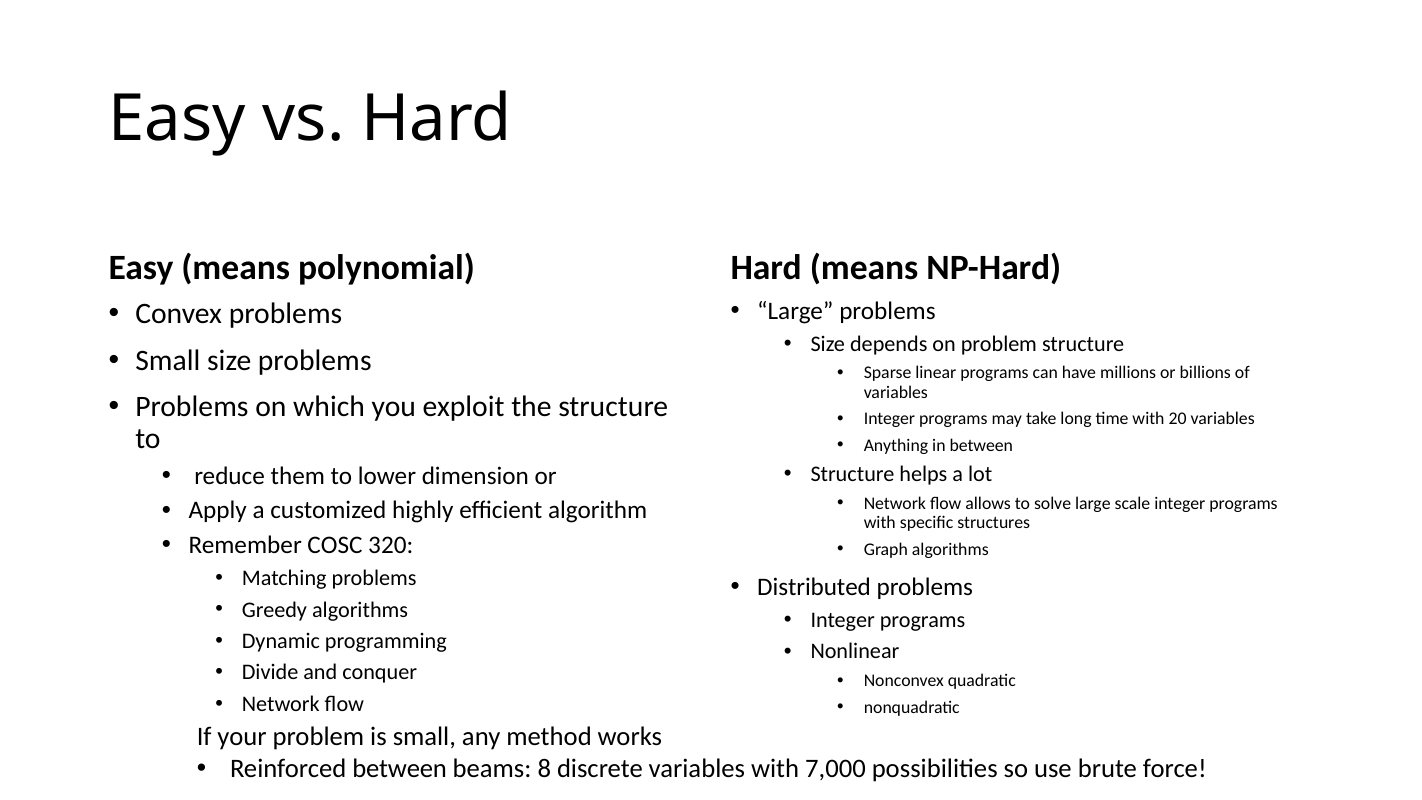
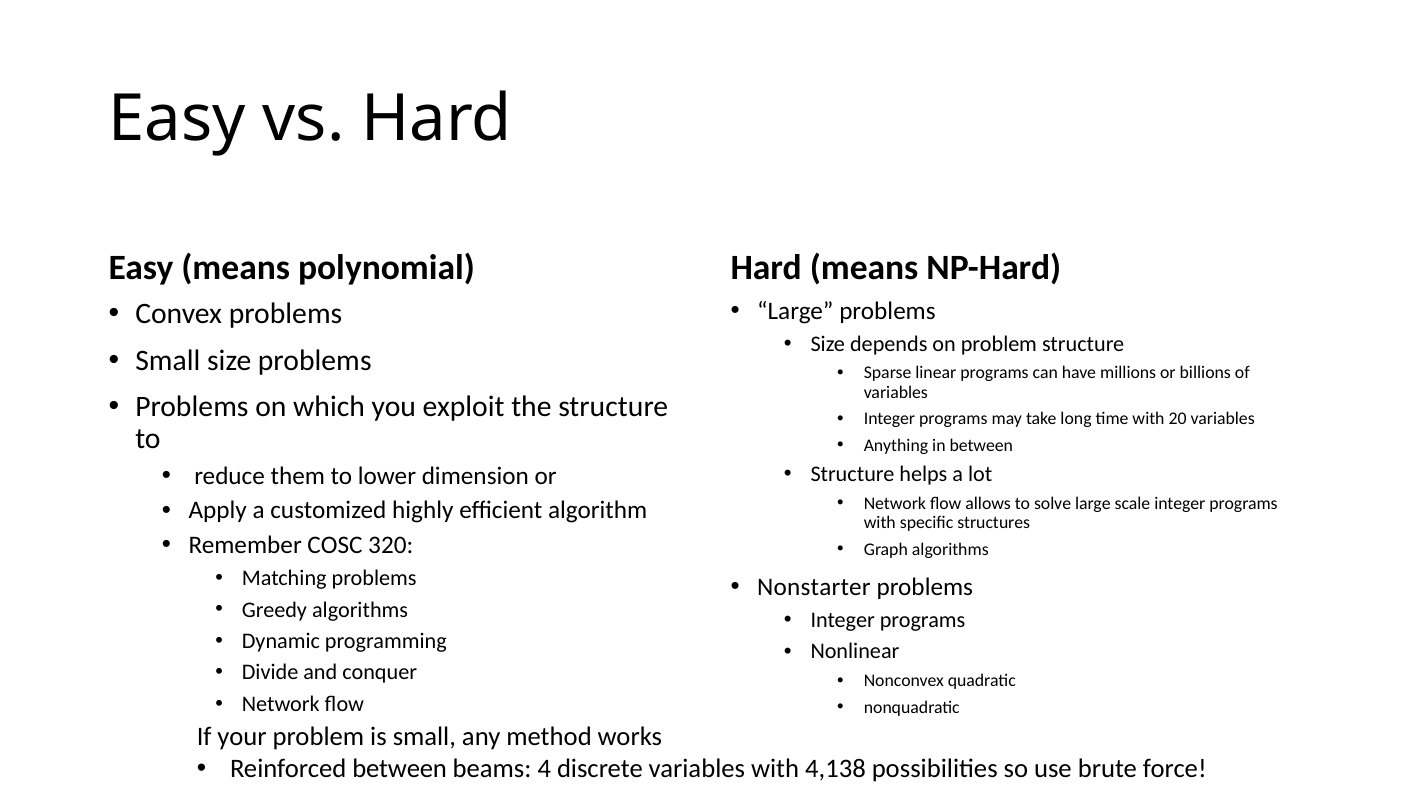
Distributed: Distributed -> Nonstarter (814, 587)
8: 8 -> 4 (544, 769)
7,000: 7,000 -> 4,138 (835, 769)
